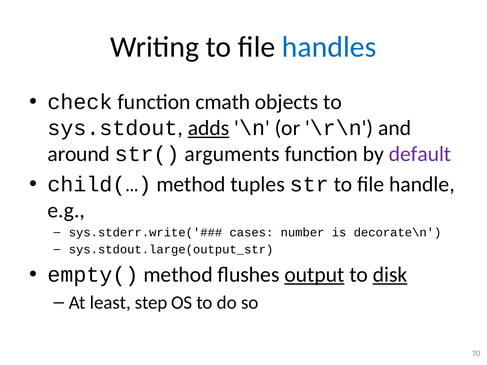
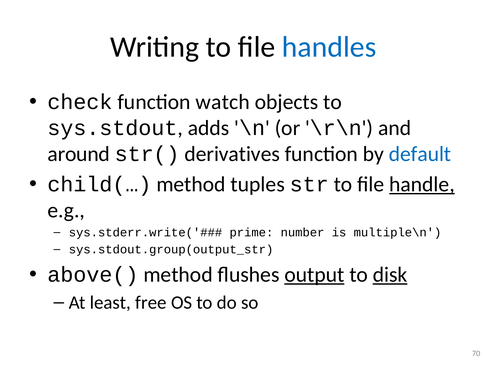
cmath: cmath -> watch (223, 102)
adds underline: present -> none (209, 128)
arguments: arguments -> derivatives (232, 154)
default colour: purple -> blue (420, 154)
handle underline: none -> present (422, 185)
cases: cases -> prime (251, 233)
decorate\n: decorate\n -> multiple\n (398, 233)
sys.stdout.large(output_str: sys.stdout.large(output_str -> sys.stdout.group(output_str (171, 250)
empty(: empty( -> above( (93, 275)
step: step -> free (151, 303)
